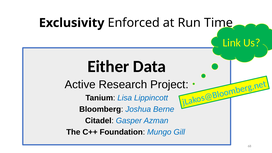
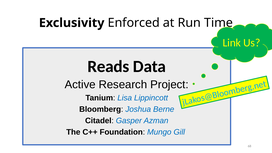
Either: Either -> Reads (108, 66)
